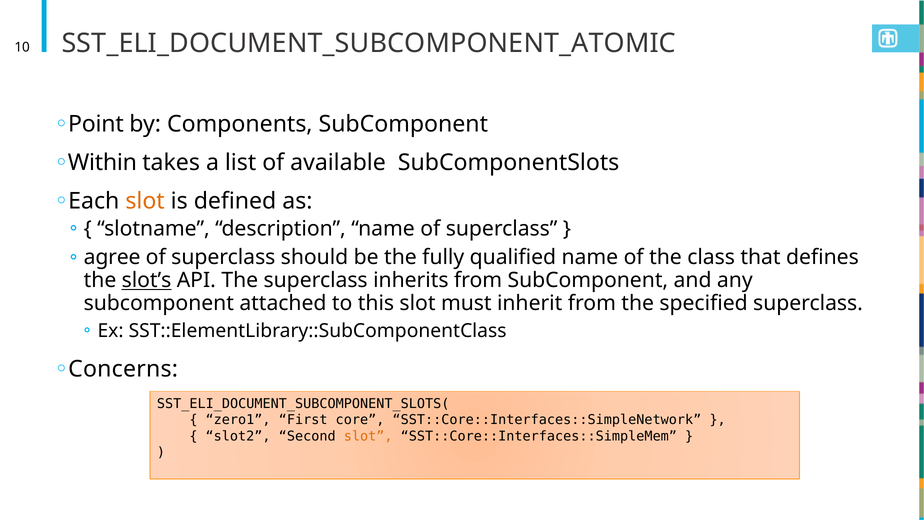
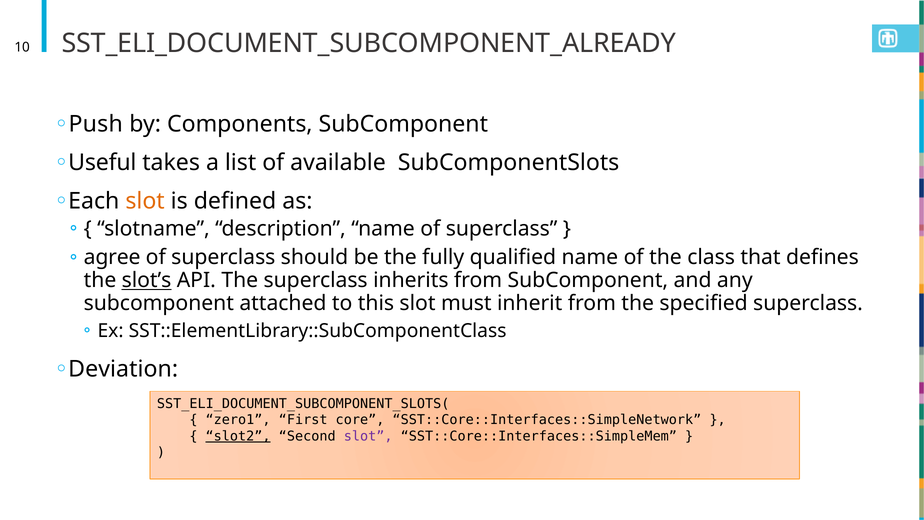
SST_ELI_DOCUMENT_SUBCOMPONENT_ATOMIC: SST_ELI_DOCUMENT_SUBCOMPONENT_ATOMIC -> SST_ELI_DOCUMENT_SUBCOMPONENT_ALREADY (369, 44)
Point: Point -> Push (96, 124)
Within: Within -> Useful (102, 163)
Concerns: Concerns -> Deviation (123, 369)
slot2 underline: none -> present (238, 436)
slot colour: orange -> purple (368, 436)
